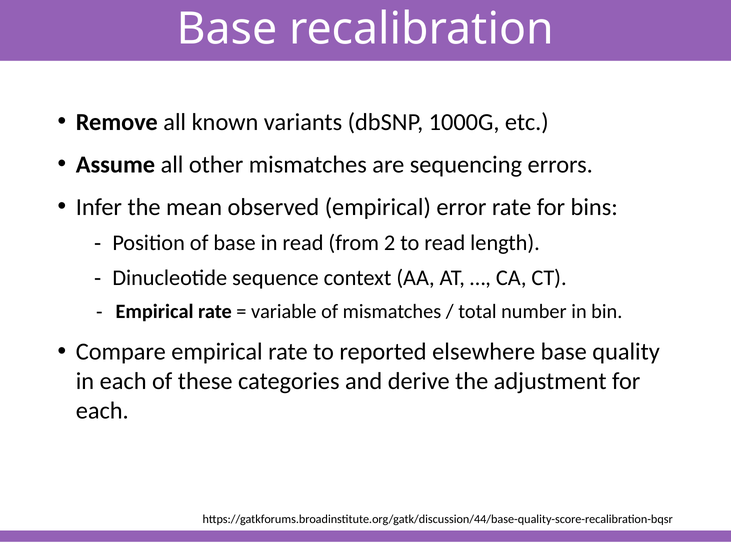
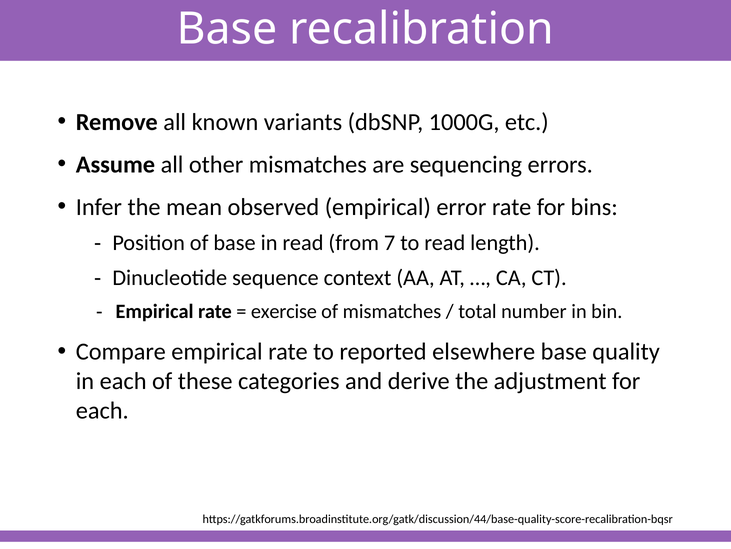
2: 2 -> 7 (390, 243)
variable: variable -> exercise (284, 311)
